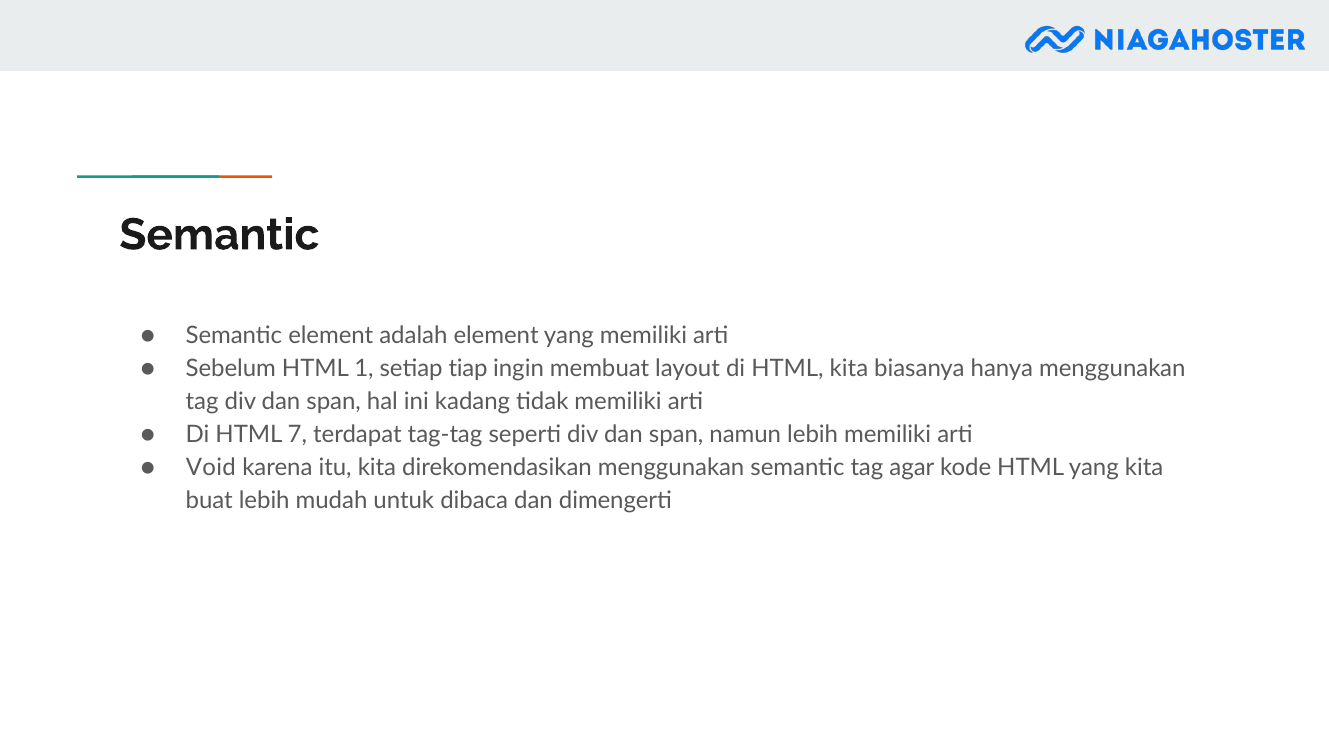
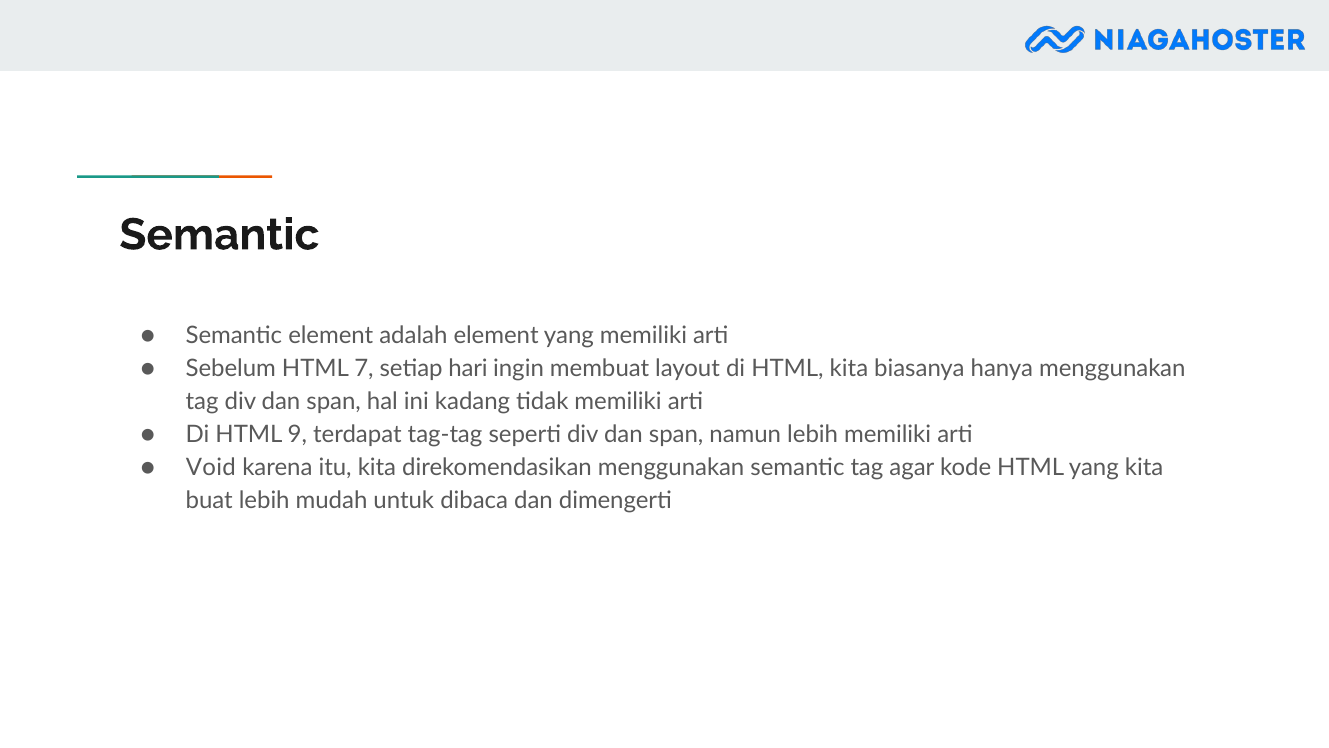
1: 1 -> 7 (364, 369)
tiap: tiap -> hari (468, 369)
7: 7 -> 9 (297, 435)
